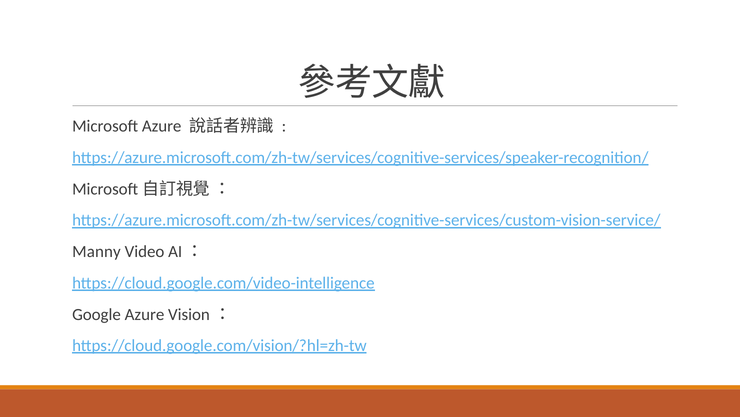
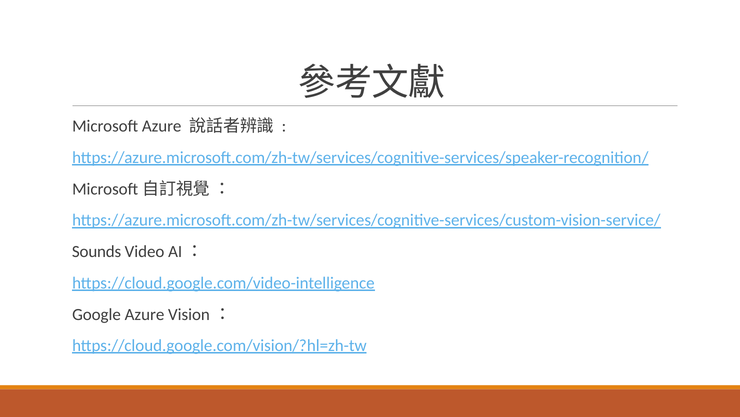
Manny: Manny -> Sounds (97, 251)
